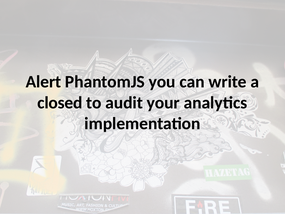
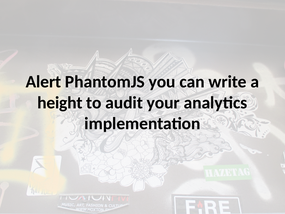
closed: closed -> height (60, 103)
